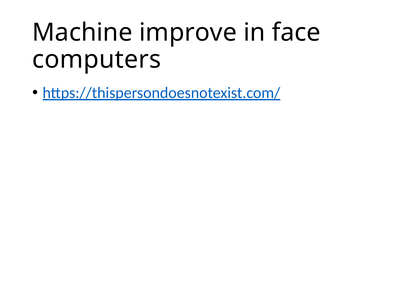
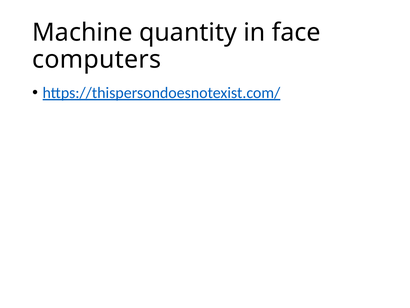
improve: improve -> quantity (188, 32)
